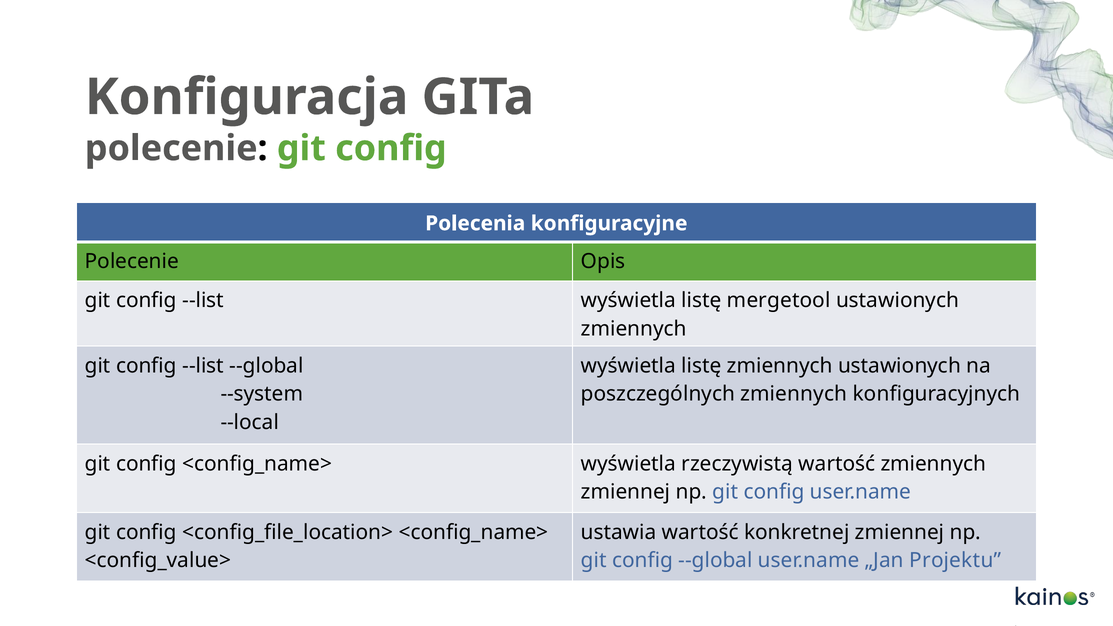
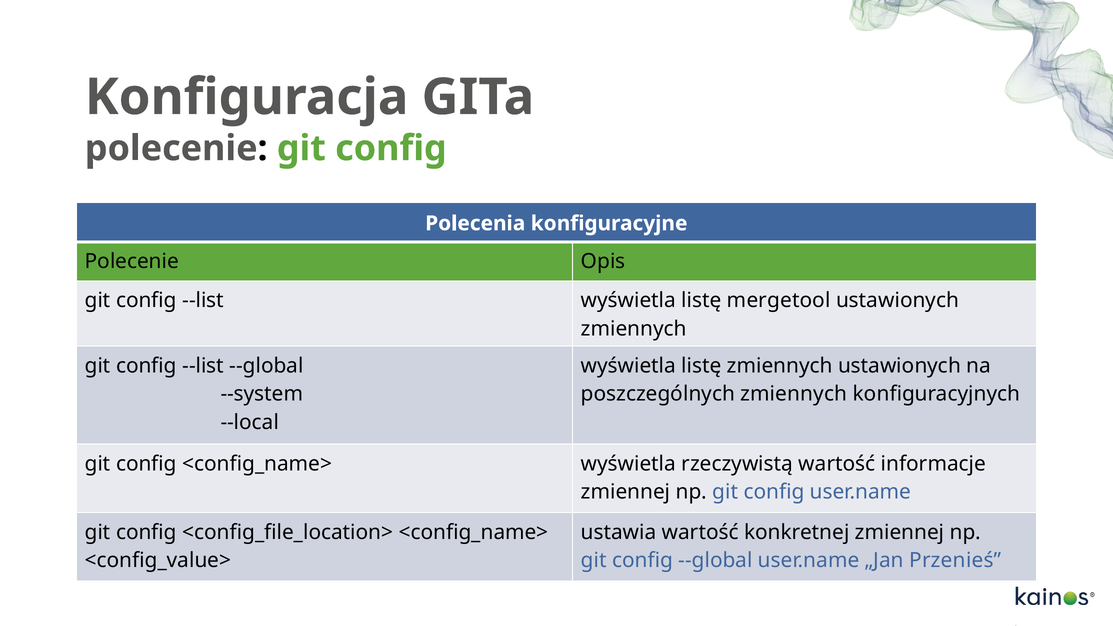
wartość zmiennych: zmiennych -> informacje (933, 464)
Projektu: Projektu -> Przenieś (955, 561)
